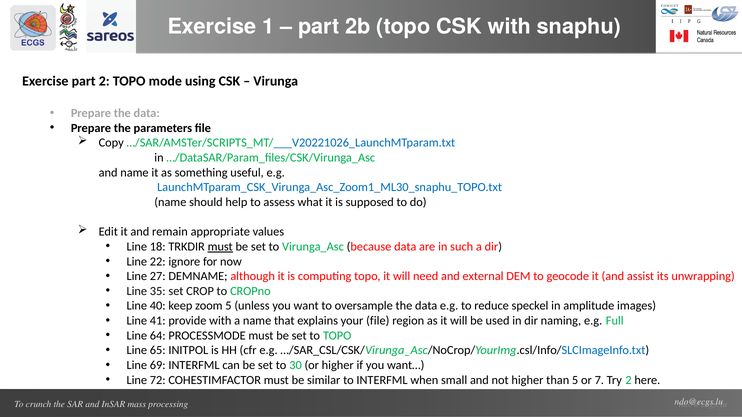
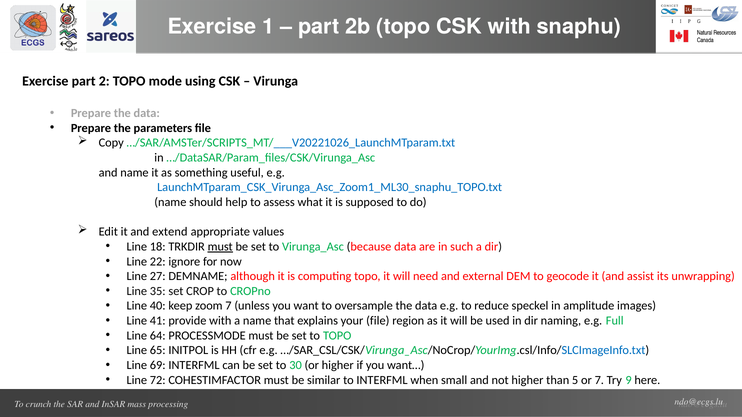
remain: remain -> extend (170, 232)
zoom 5: 5 -> 7 (228, 306)
Try 2: 2 -> 9 (629, 380)
